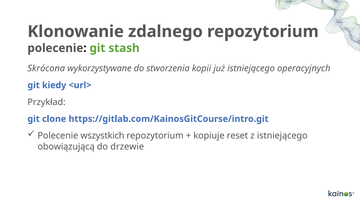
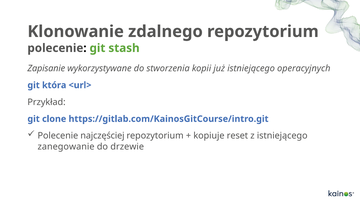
Skrócona: Skrócona -> Zapisanie (46, 68)
kiedy: kiedy -> która (54, 85)
wszystkich: wszystkich -> najczęściej (102, 135)
obowiązującą: obowiązującą -> zanegowanie (66, 146)
